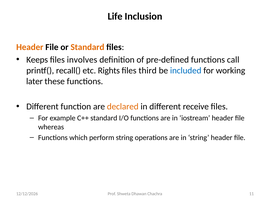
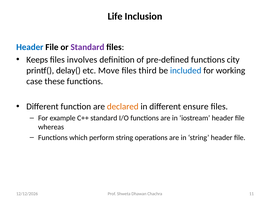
Header colour: orange -> blue (30, 47)
Standard colour: orange -> purple (87, 47)
call: call -> city (233, 60)
recall(: recall( -> delay( (68, 70)
Rights: Rights -> Move (109, 70)
later: later -> case (34, 81)
receive: receive -> ensure (196, 106)
